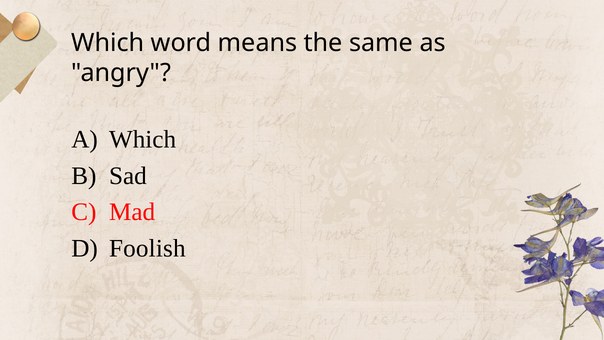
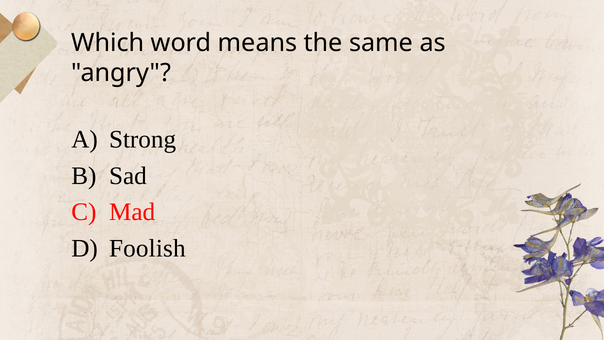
Which: Which -> Strong (143, 139)
